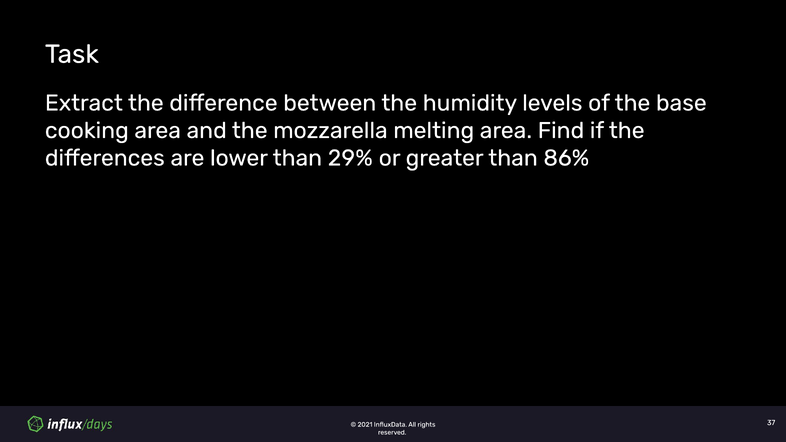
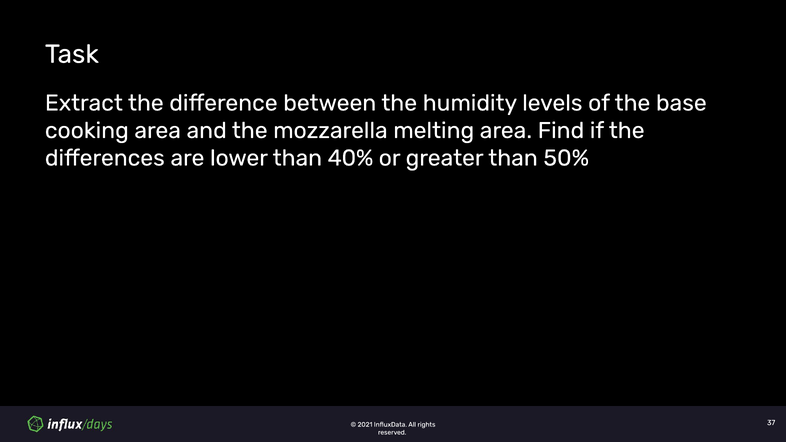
29%: 29% -> 40% (350, 158)
86%: 86% -> 50% (566, 158)
